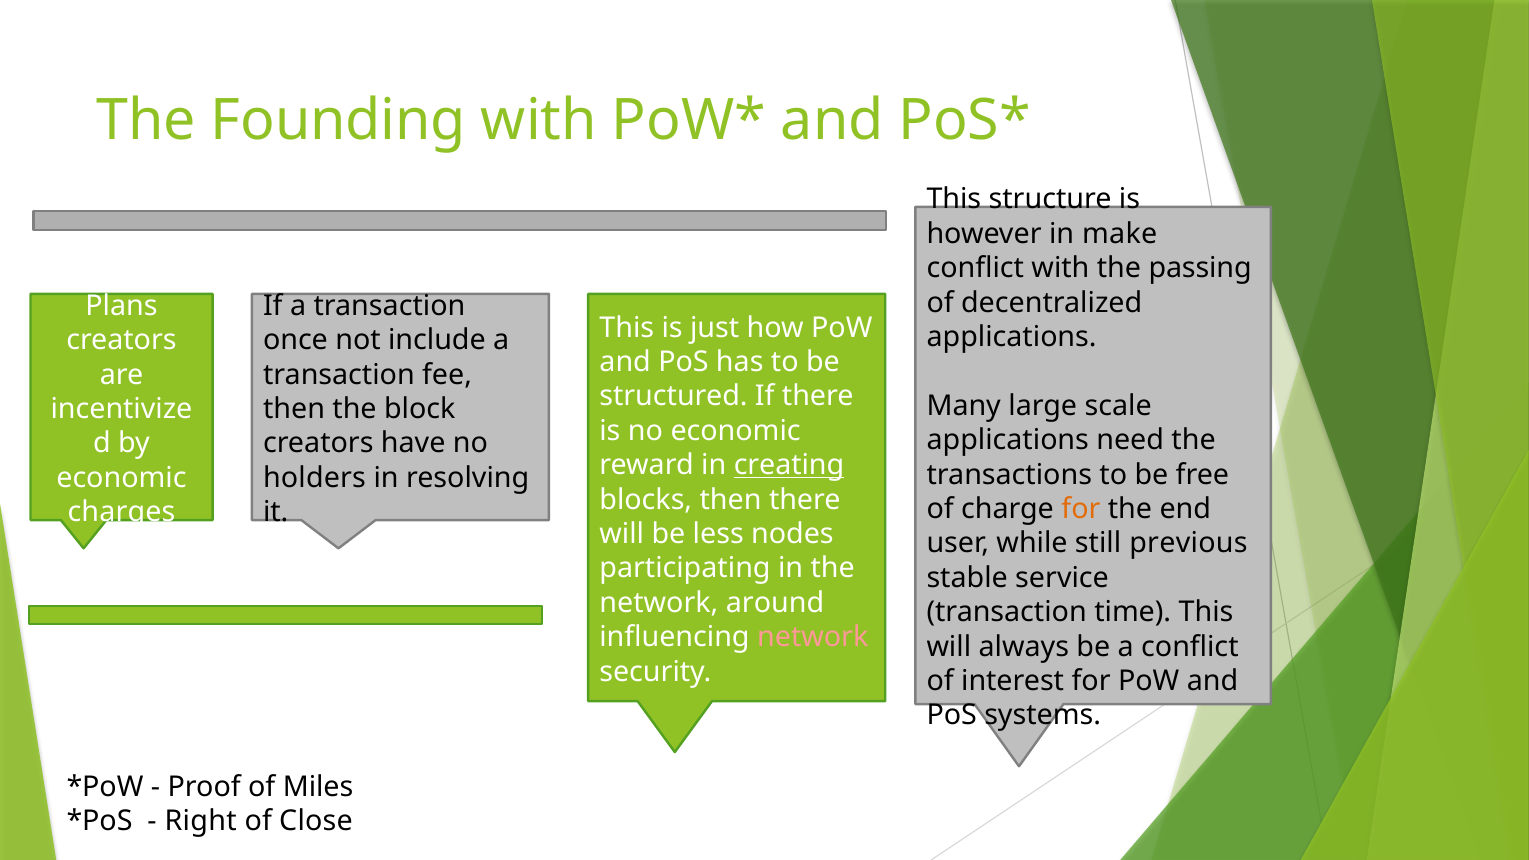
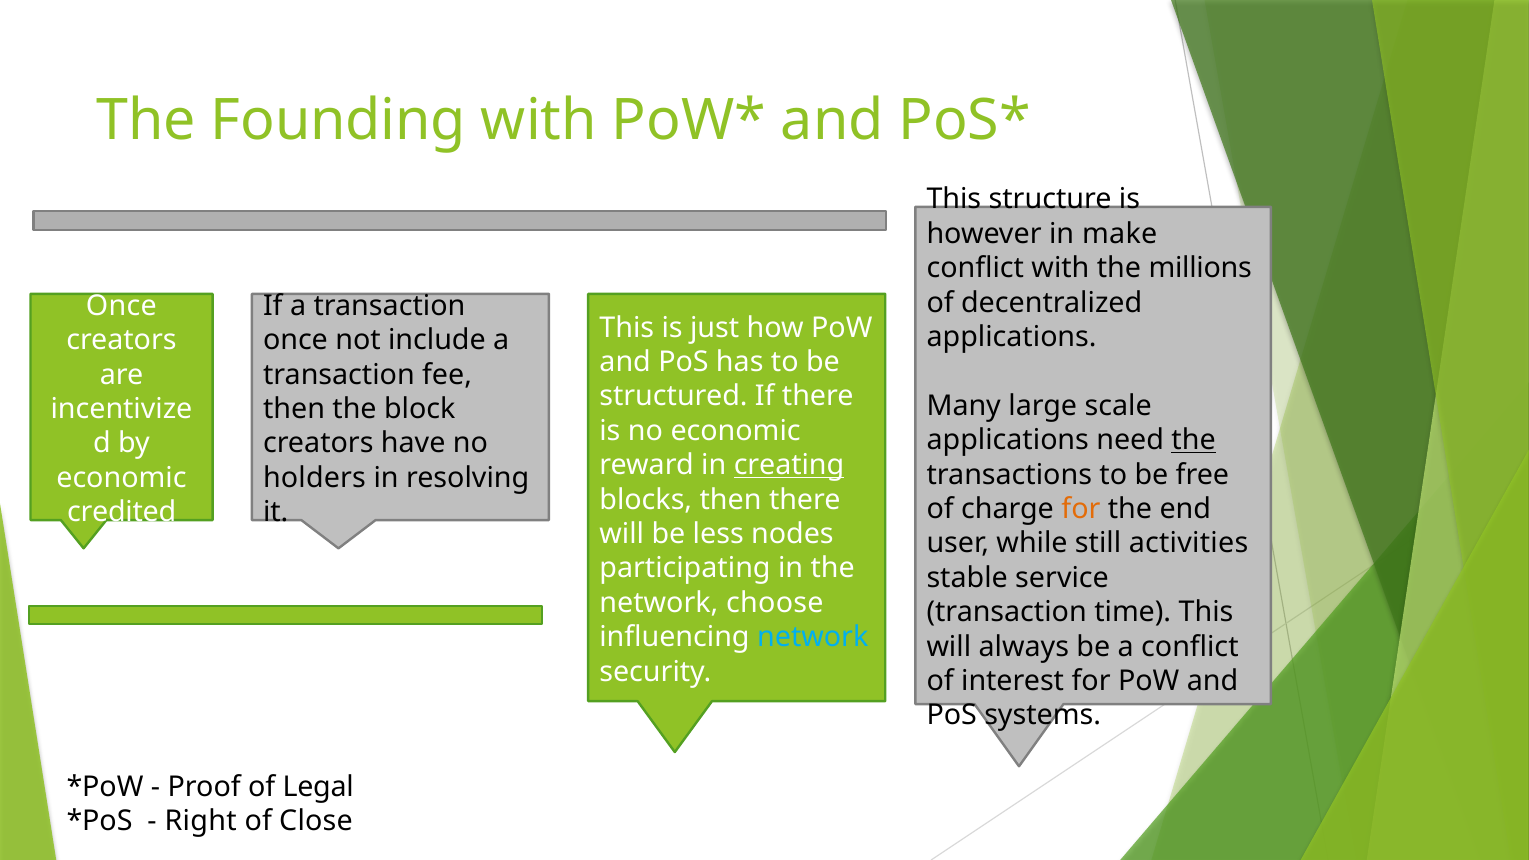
passing: passing -> millions (1200, 268)
Plans: Plans -> Once (121, 306)
the underline: none -> present (1194, 440)
charges: charges -> credited (122, 512)
previous: previous -> activities (1189, 544)
around: around -> choose (775, 603)
network colour: pink -> light blue (813, 637)
Miles: Miles -> Legal (318, 787)
